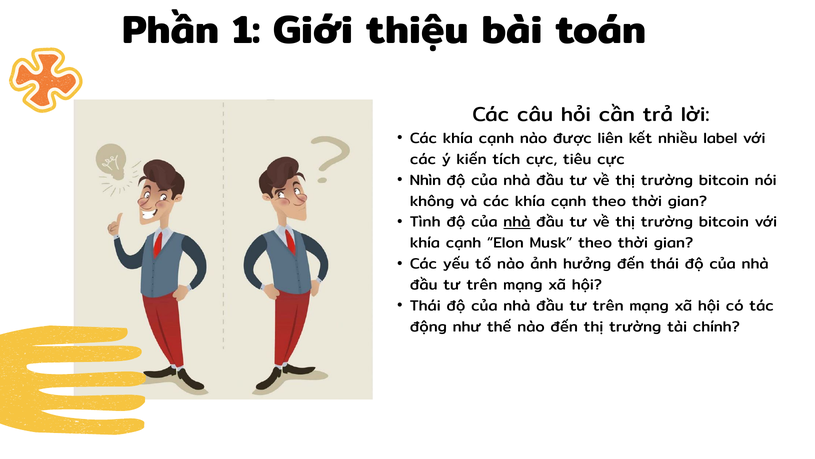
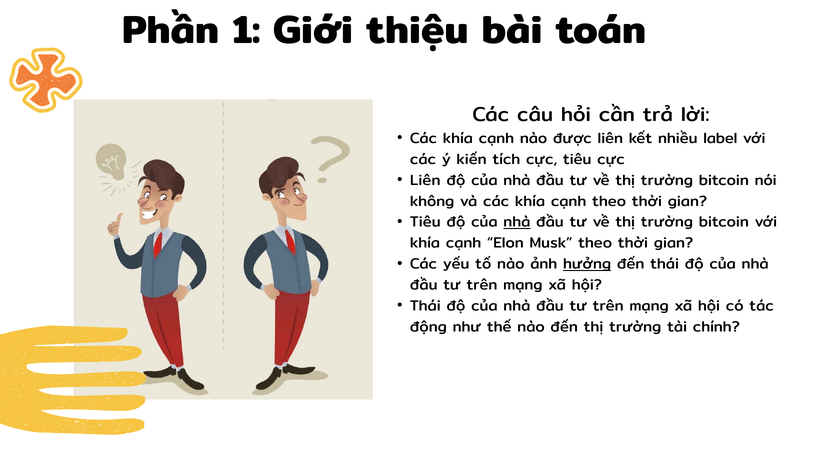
Nhìn: Nhìn -> Liên (425, 180)
Tình: Tình -> Tiêu (425, 222)
hưởng underline: none -> present (587, 264)
